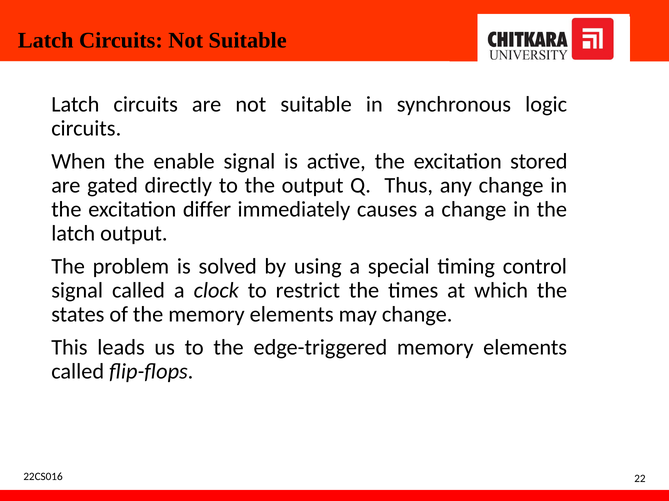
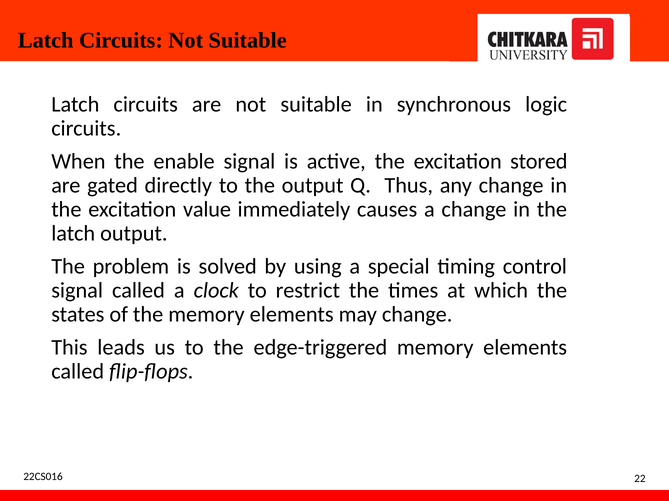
differ: differ -> value (207, 210)
